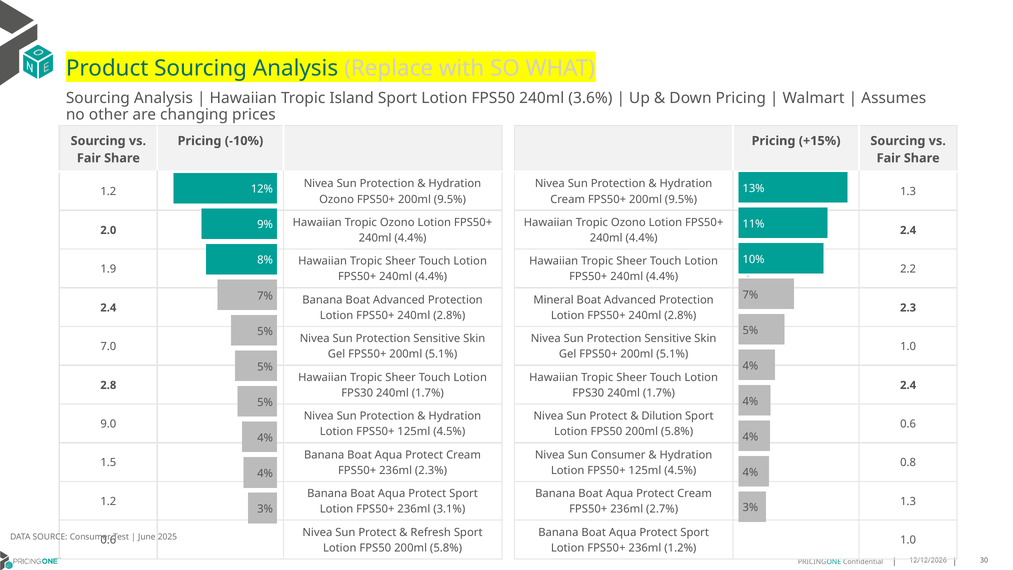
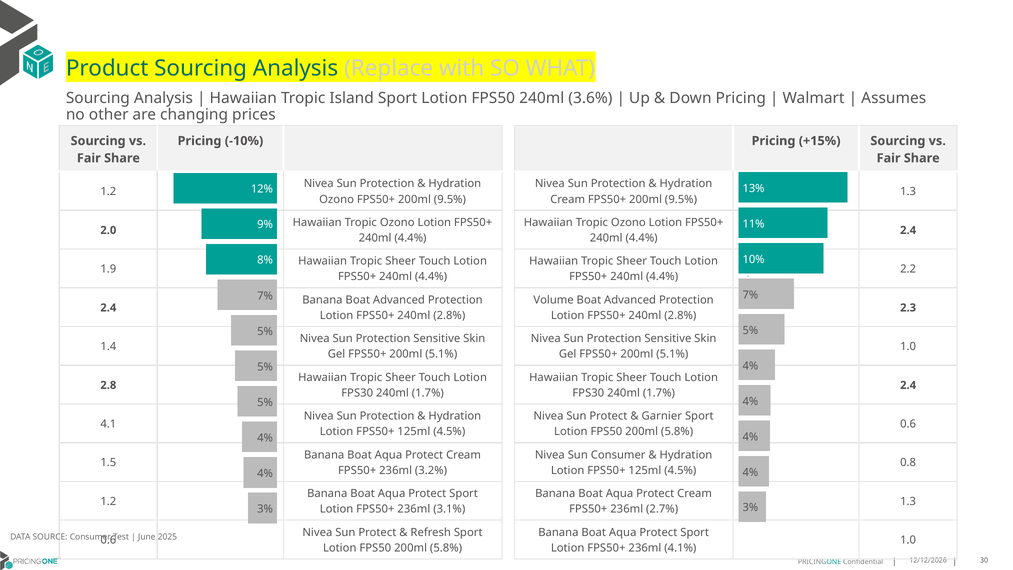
Mineral: Mineral -> Volume (554, 300)
7.0: 7.0 -> 1.4 (108, 346)
Dilution: Dilution -> Garnier (662, 416)
9.0: 9.0 -> 4.1 (108, 424)
2.3%: 2.3% -> 3.2% (431, 470)
1.2%: 1.2% -> 4.1% (680, 548)
